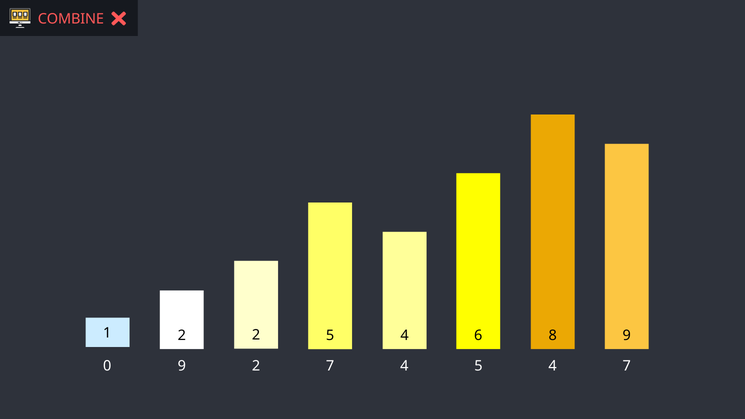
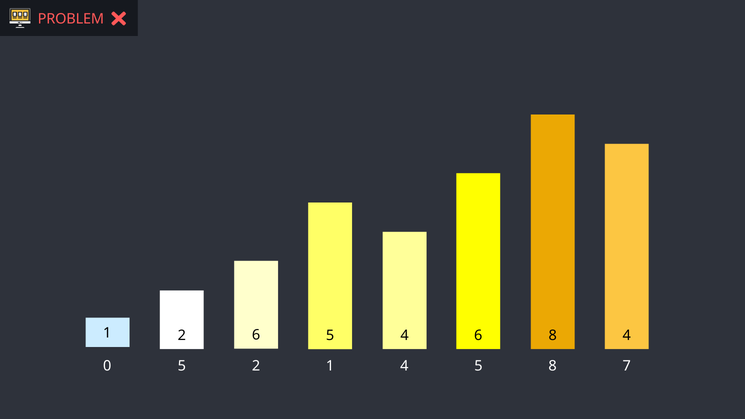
COMBINE: COMBINE -> PROBLEM (71, 19)
2 2: 2 -> 6 (256, 335)
5 6 9: 9 -> 4 (627, 335)
0 9: 9 -> 5 (182, 366)
2 7: 7 -> 1 (330, 366)
5 4: 4 -> 8 (553, 366)
